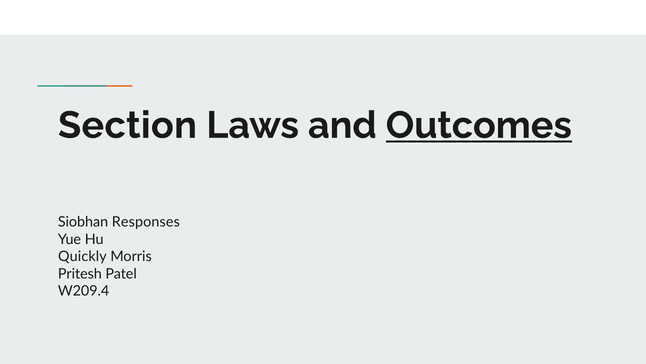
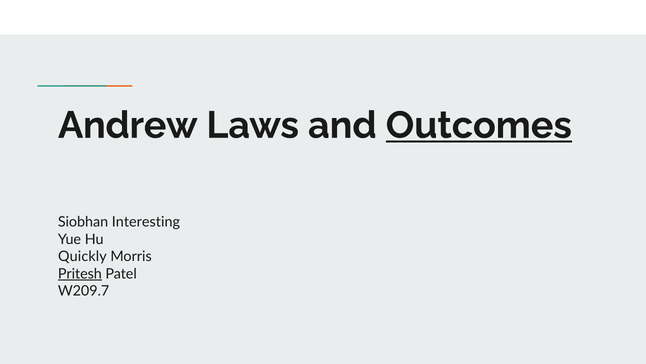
Section: Section -> Andrew (128, 125)
Responses: Responses -> Interesting (146, 222)
Pritesh underline: none -> present (80, 273)
W209.4: W209.4 -> W209.7 (84, 291)
